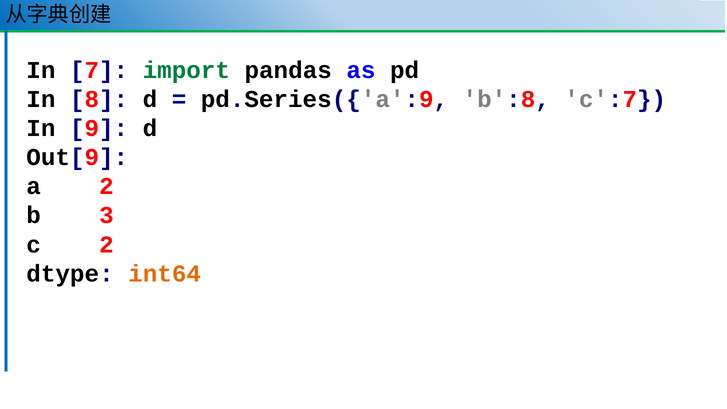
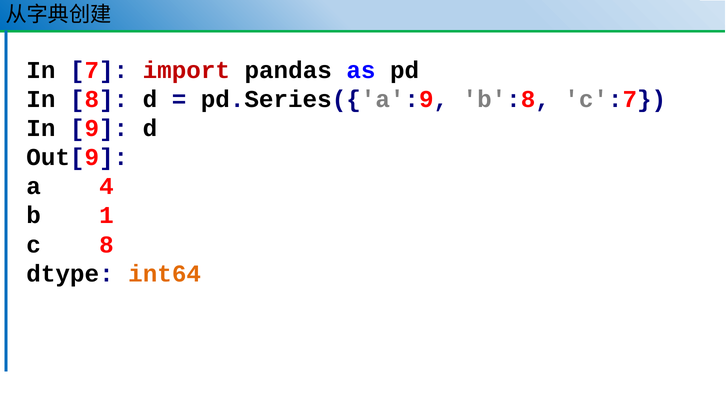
import colour: green -> red (186, 70)
a 2: 2 -> 4 (106, 186)
3: 3 -> 1 (106, 215)
c 2: 2 -> 8 (106, 245)
